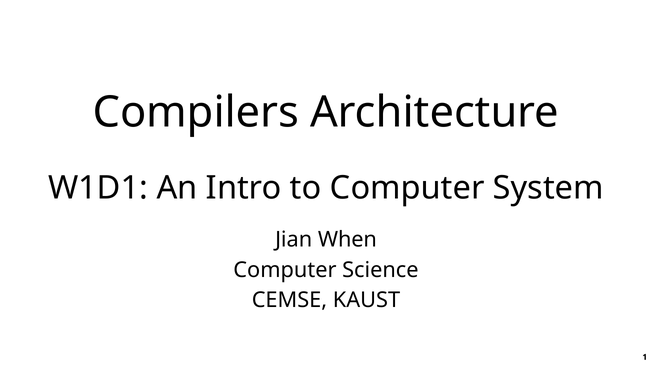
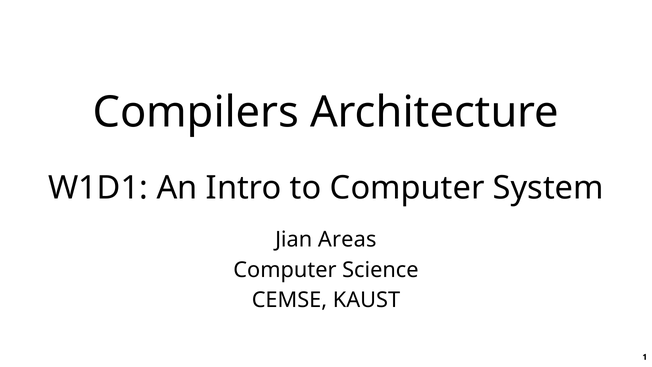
When: When -> Areas (347, 239)
